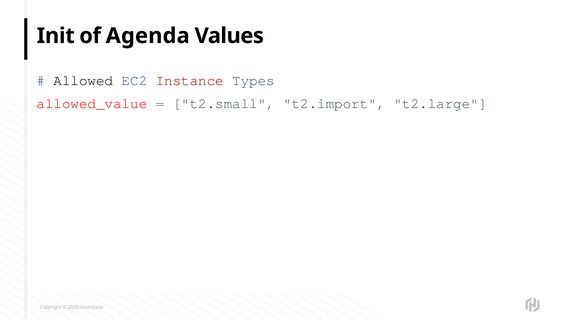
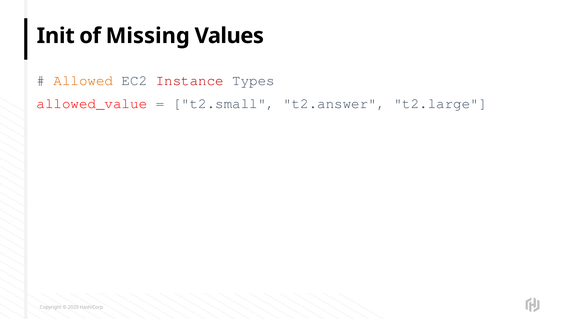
Agenda: Agenda -> Missing (148, 36)
Allowed colour: black -> orange (83, 80)
t2.import: t2.import -> t2.answer (334, 103)
